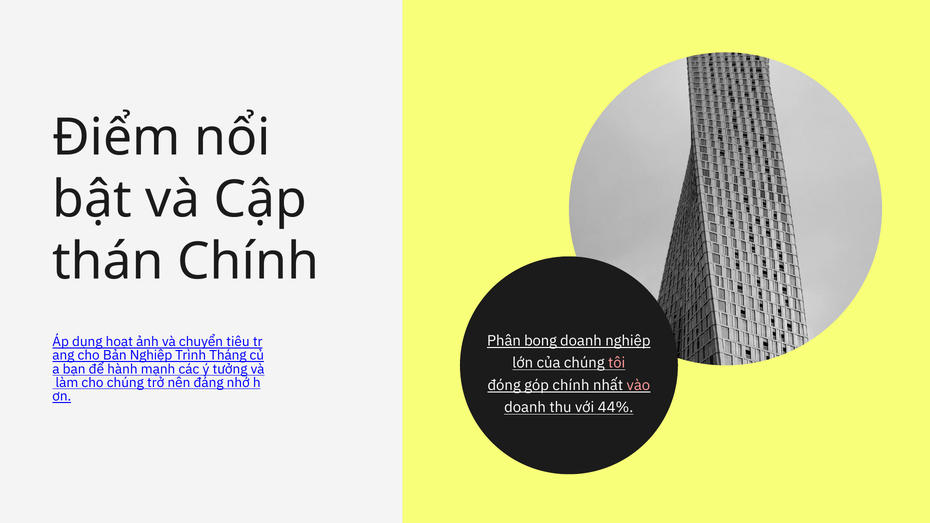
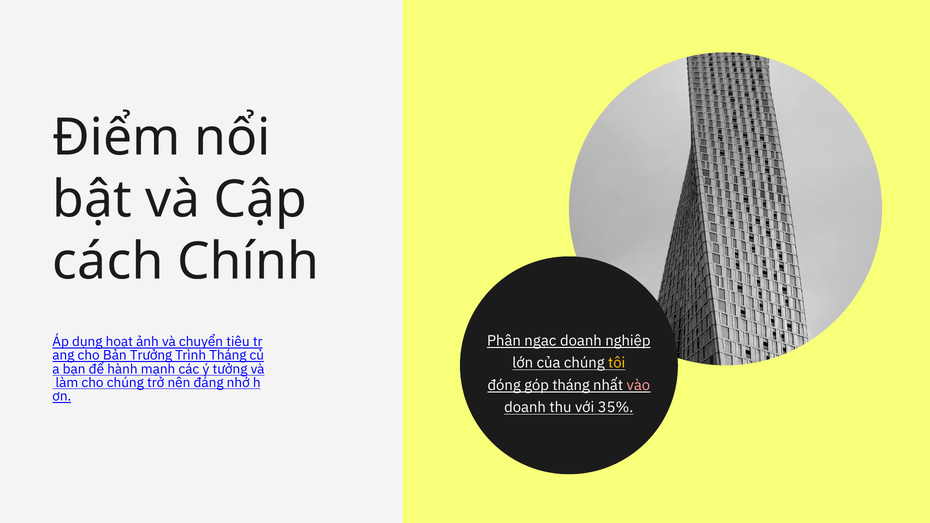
thán: thán -> cách (108, 262)
bong: bong -> ngạc (540, 341)
Bản Nghiệp: Nghiệp -> Trưởng (151, 356)
tôi colour: pink -> yellow (617, 363)
góp chính: chính -> tháng (571, 385)
44%: 44% -> 35% (616, 408)
